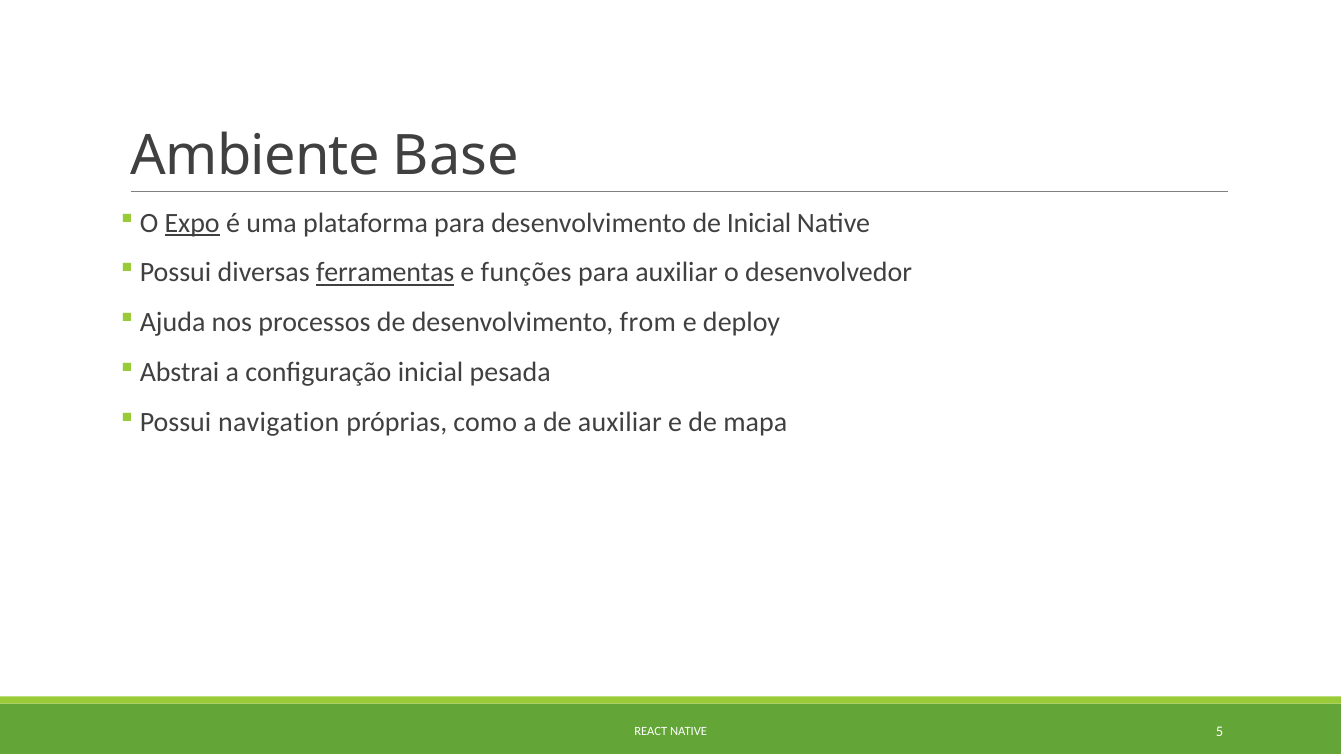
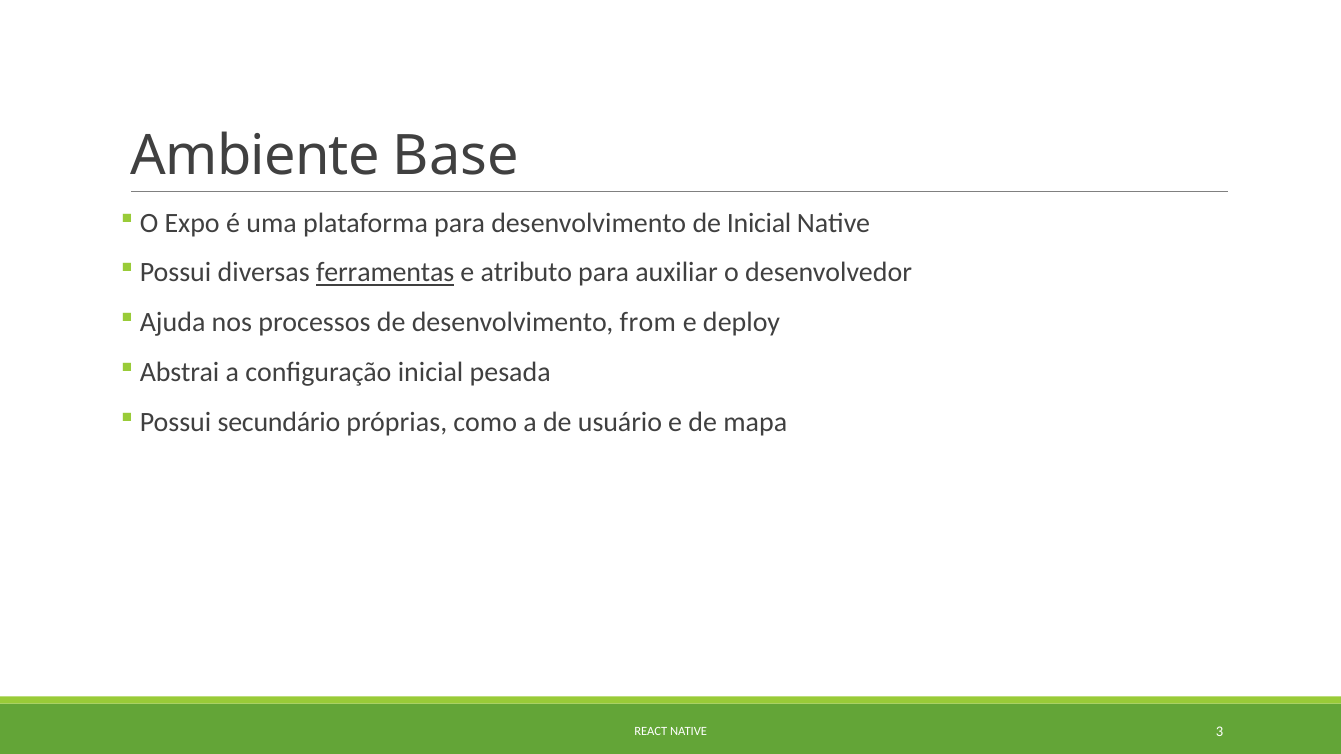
Expo underline: present -> none (192, 223)
funções: funções -> atributo (526, 273)
navigation: navigation -> secundário (279, 422)
de auxiliar: auxiliar -> usuário (620, 422)
5: 5 -> 3 (1220, 731)
